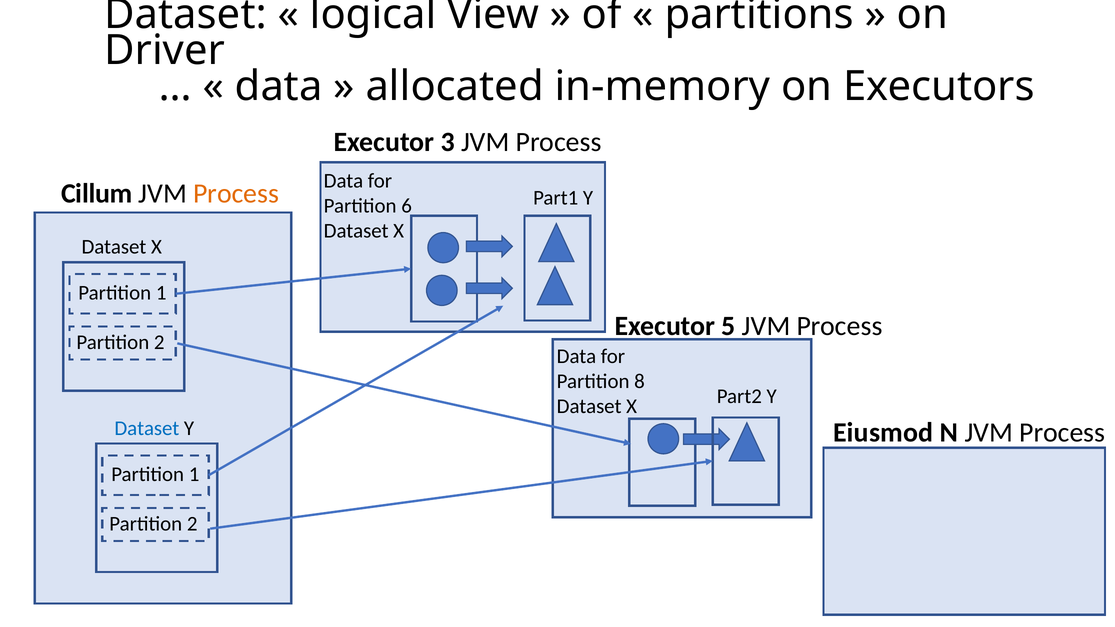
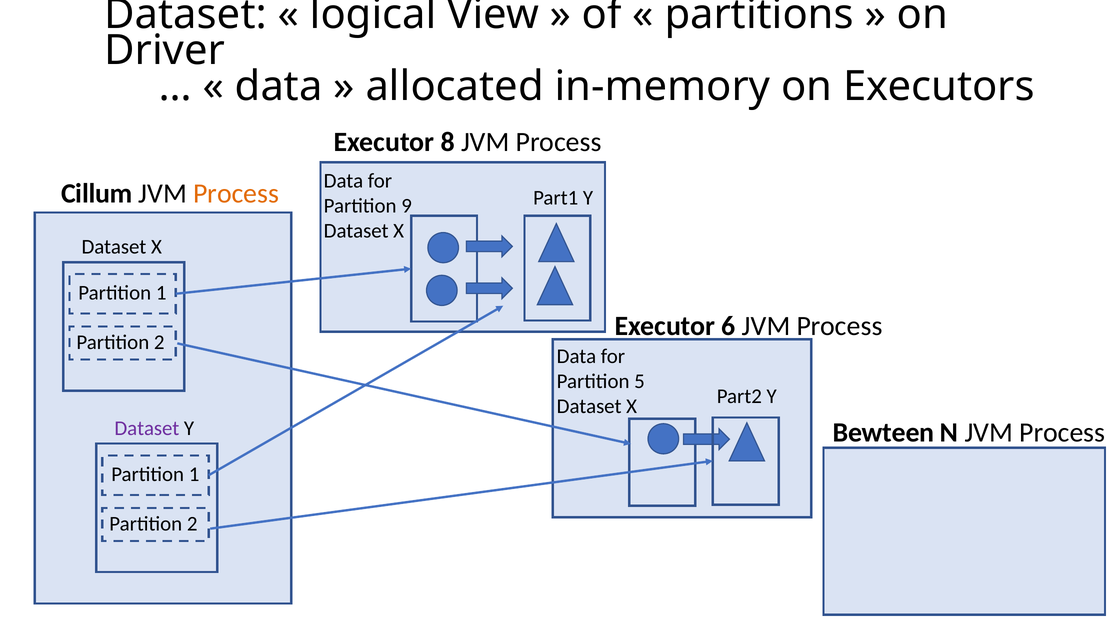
3: 3 -> 8 (448, 142)
6: 6 -> 9 (407, 206)
5: 5 -> 6 (729, 326)
8: 8 -> 5 (640, 382)
Dataset colour: blue -> purple (147, 429)
Eiusmod: Eiusmod -> Bewteen (884, 433)
